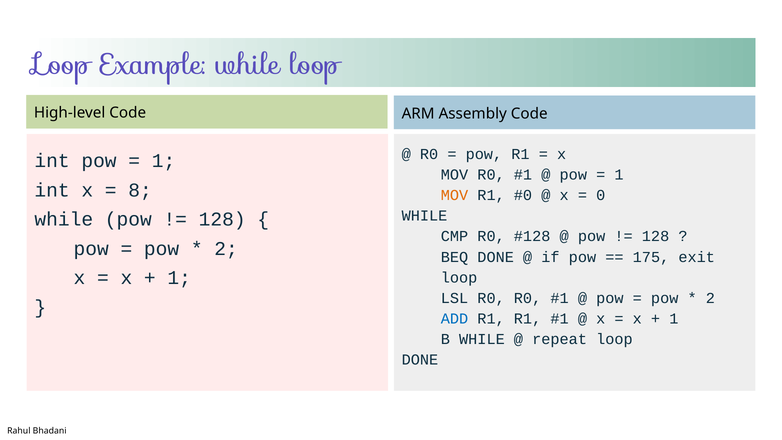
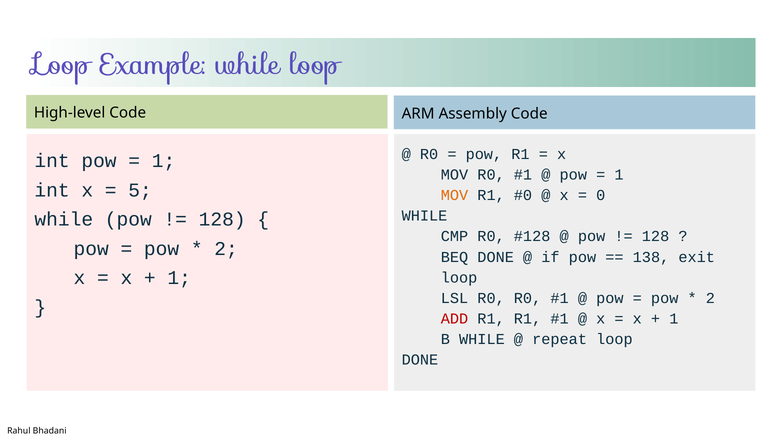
8: 8 -> 5 (140, 190)
175: 175 -> 138 (651, 257)
ADD colour: blue -> red (454, 319)
